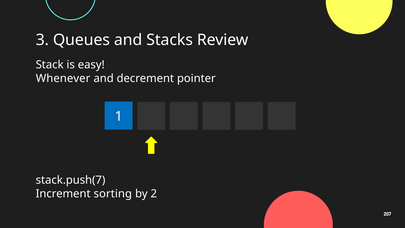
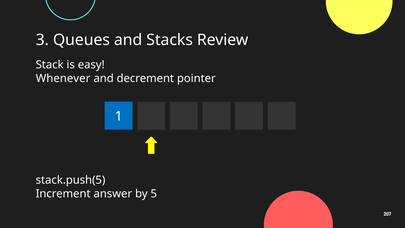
stack.push(7: stack.push(7 -> stack.push(5 (70, 180)
sorting: sorting -> answer (113, 193)
2: 2 -> 5 (154, 193)
